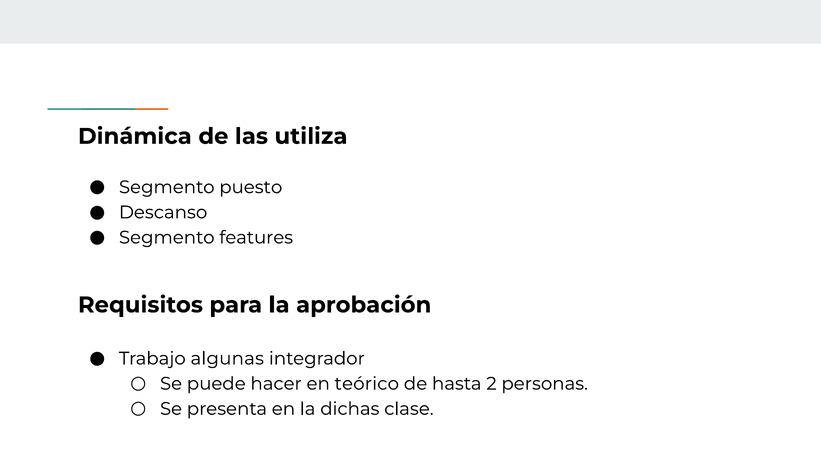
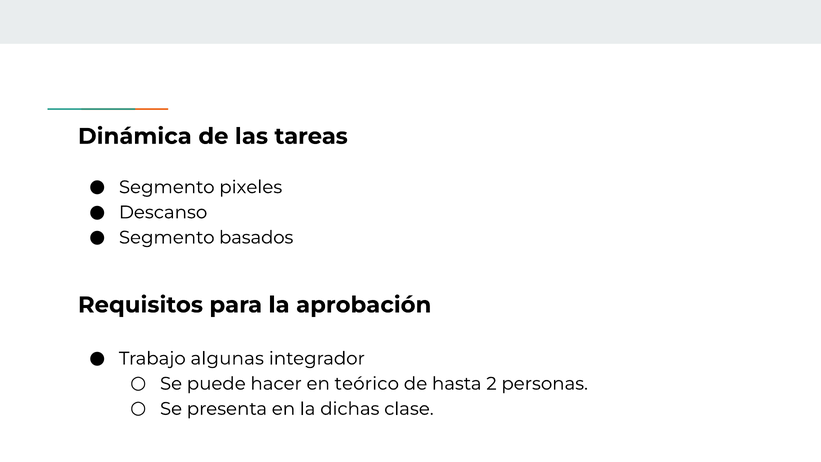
utiliza: utiliza -> tareas (311, 136)
puesto: puesto -> pixeles (251, 187)
features: features -> basados (256, 237)
